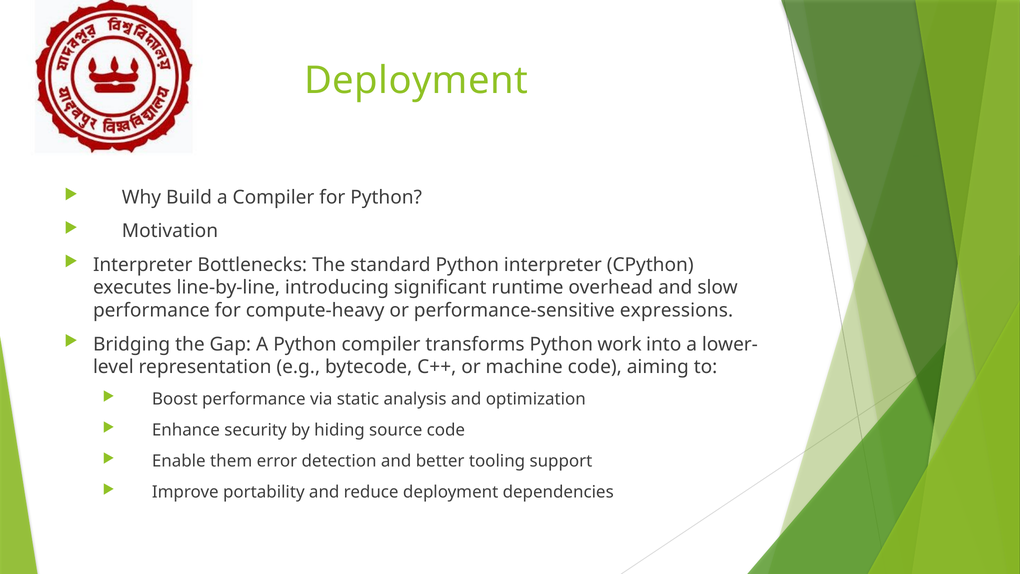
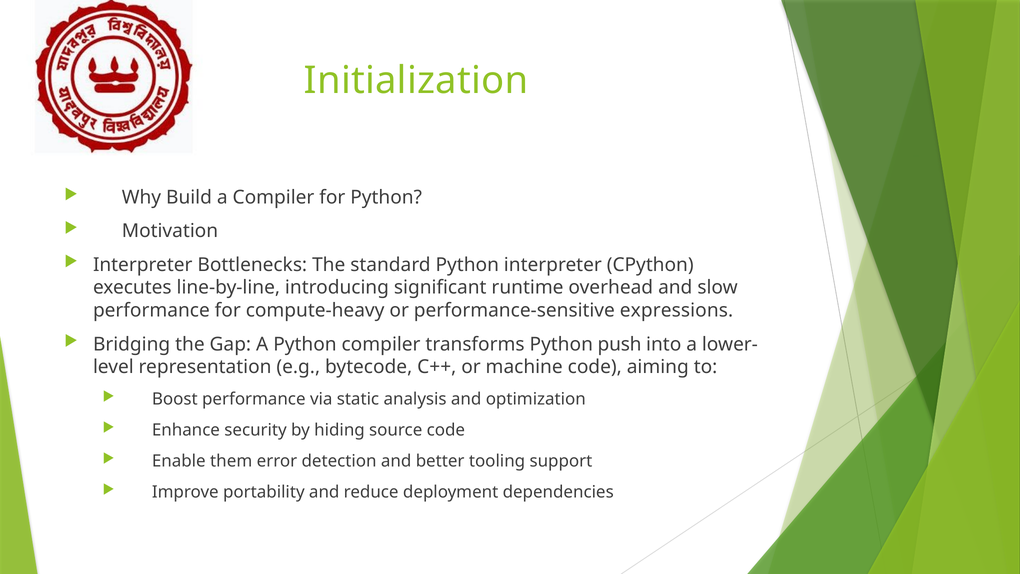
Deployment: Deployment -> Initialization (416, 80)
work: work -> push (620, 344)
